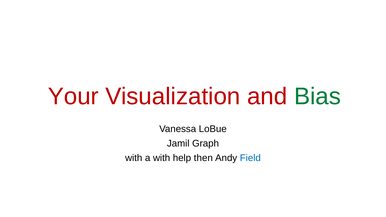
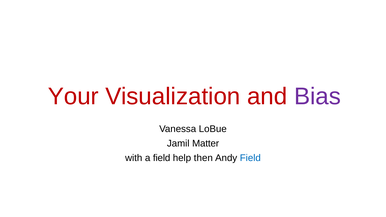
Bias colour: green -> purple (317, 96)
Graph: Graph -> Matter (206, 144)
a with: with -> field (162, 158)
